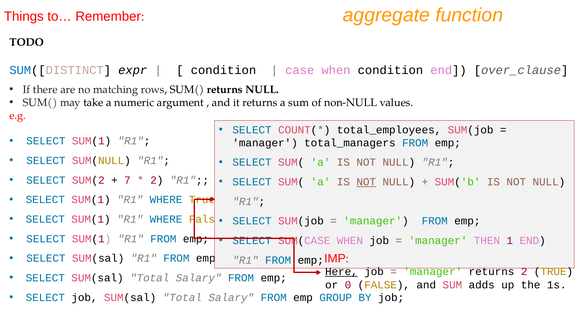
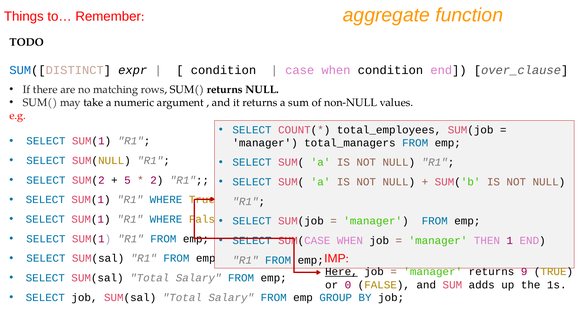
7: 7 -> 5 (127, 180)
NOT underline: present -> none (366, 182)
returns 2: 2 -> 9 (524, 272)
